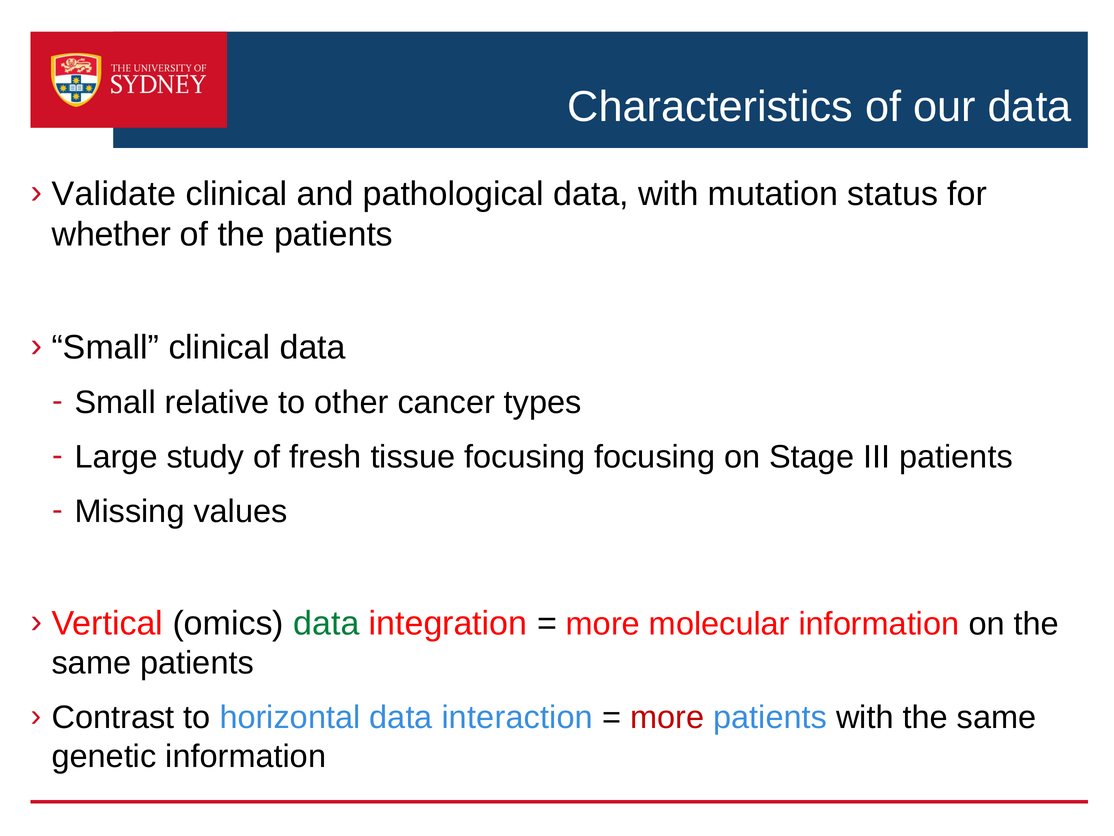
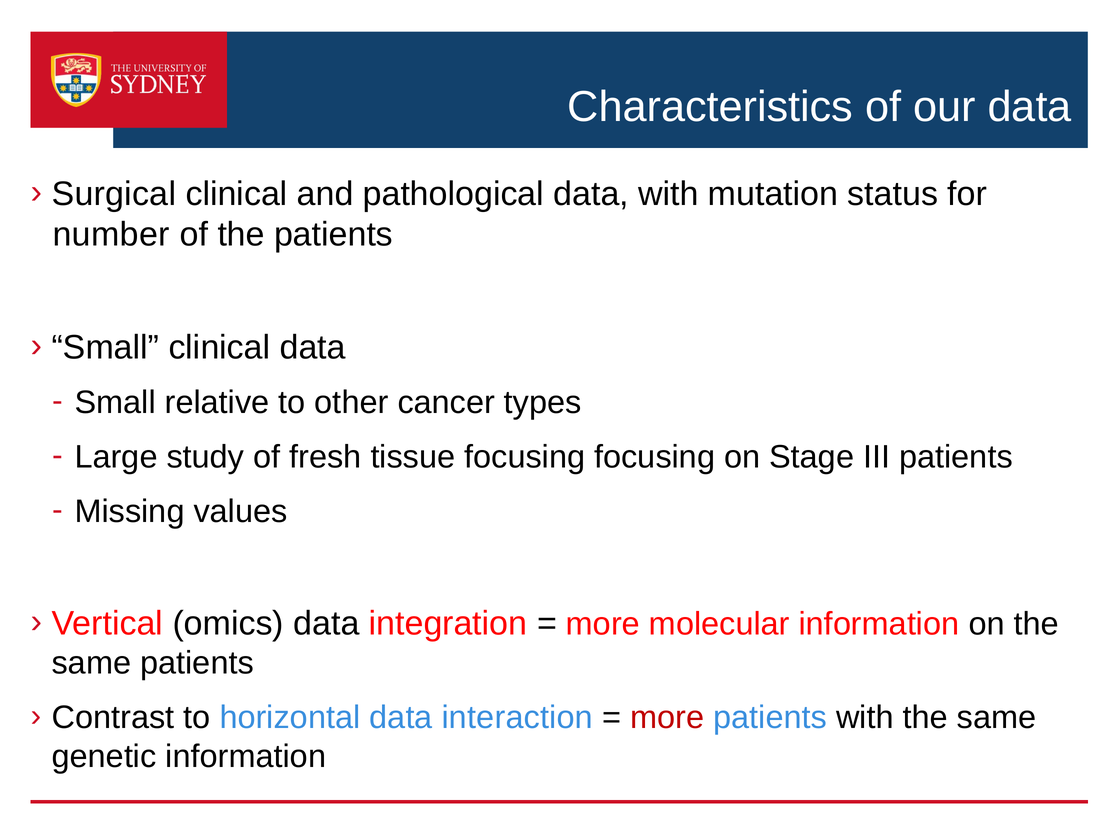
Validate: Validate -> Surgical (114, 194)
whether: whether -> number (111, 235)
data colour: green -> black (326, 623)
